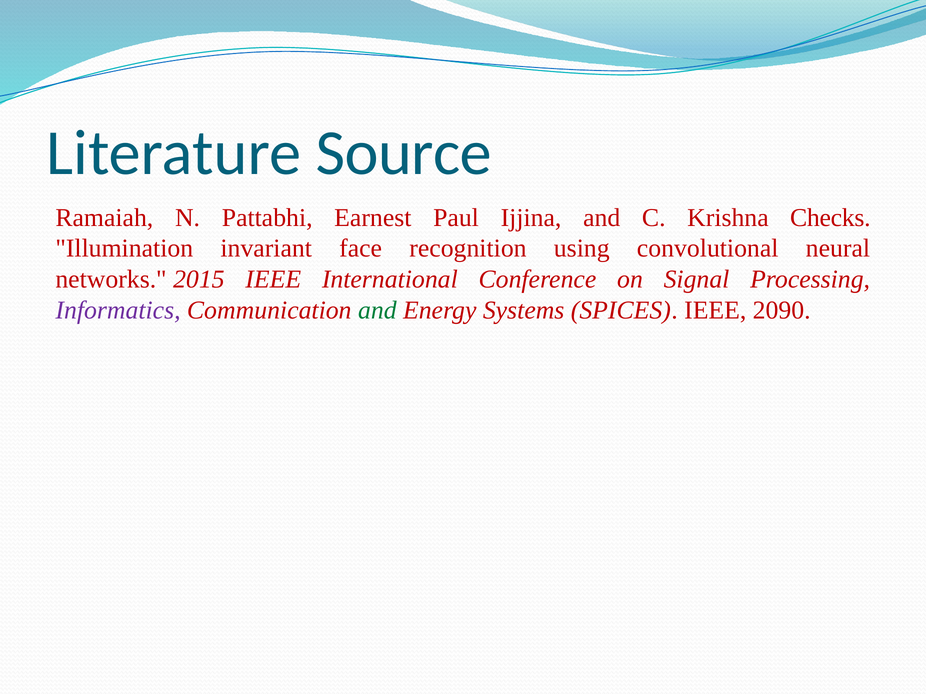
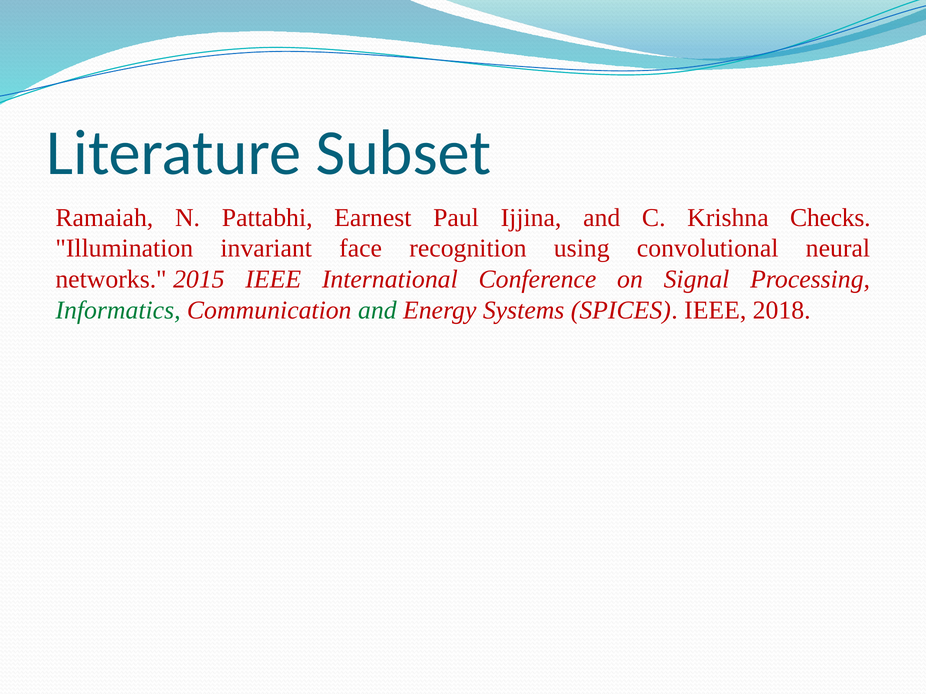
Source: Source -> Subset (403, 153)
Informatics colour: purple -> green (118, 310)
2090: 2090 -> 2018 (782, 310)
